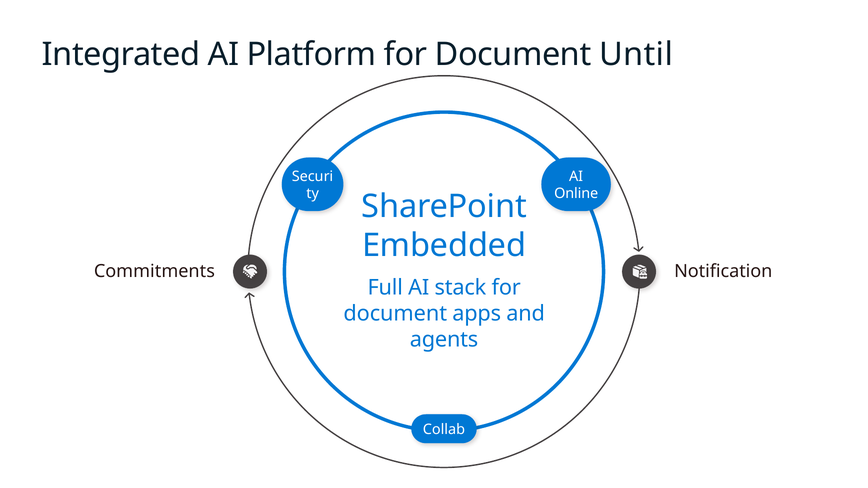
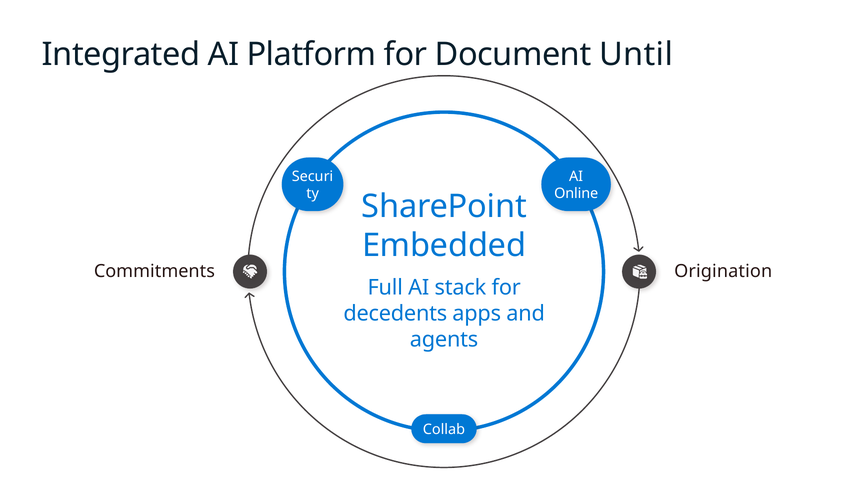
Notification: Notification -> Origination (723, 272)
document: document -> decedents (395, 314)
